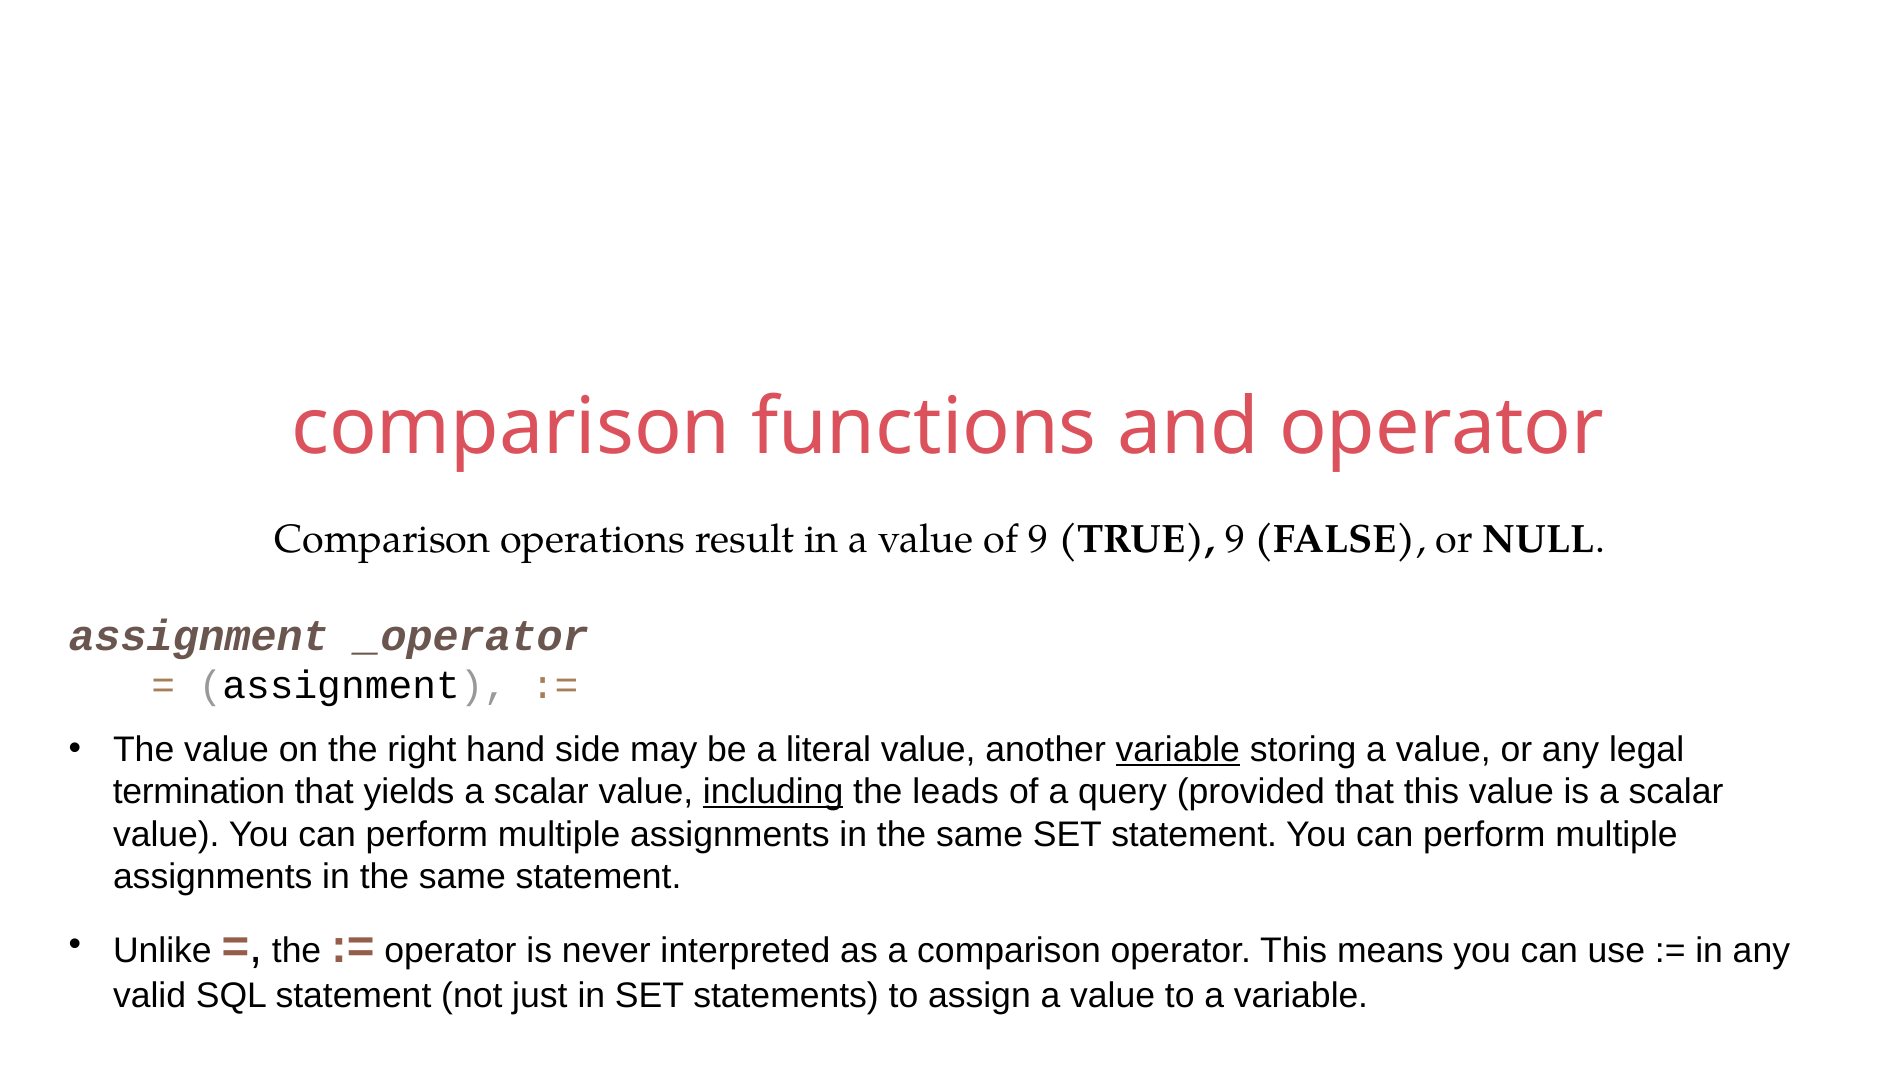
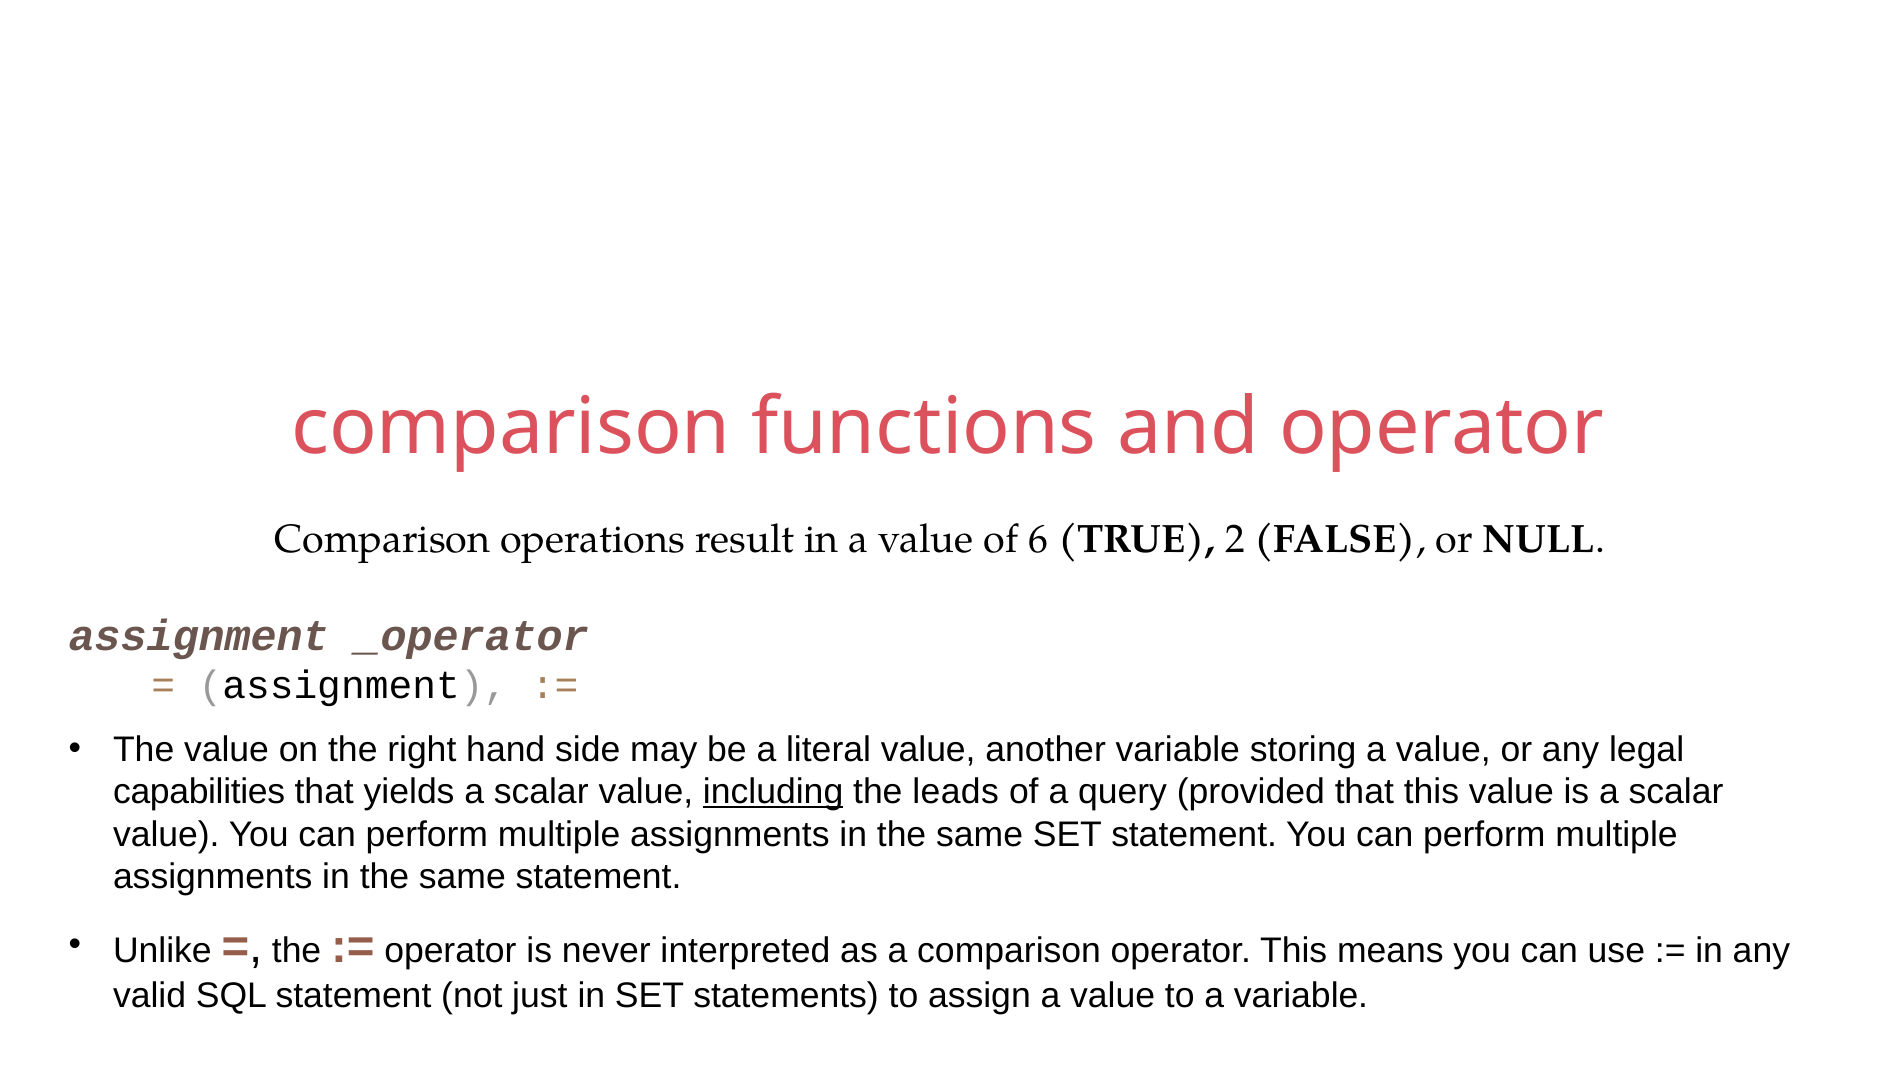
of 9: 9 -> 6 (1038, 539)
TRUE 9: 9 -> 2 (1235, 539)
variable underline: present -> none (1178, 750)
termination: termination -> capabilities (199, 792)
